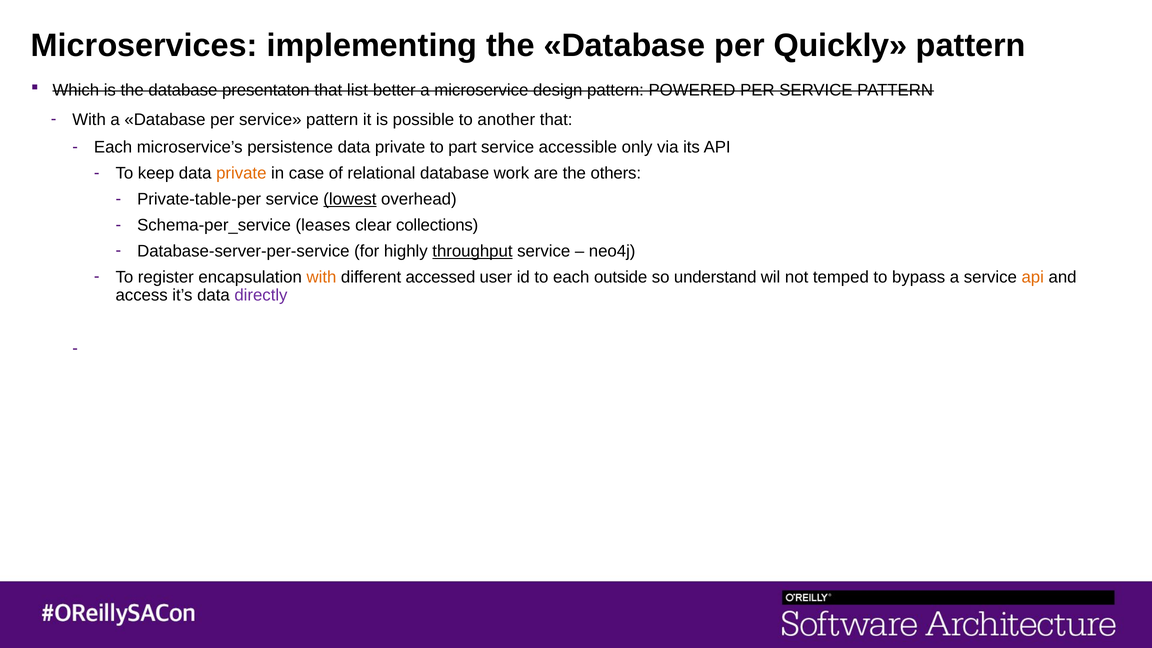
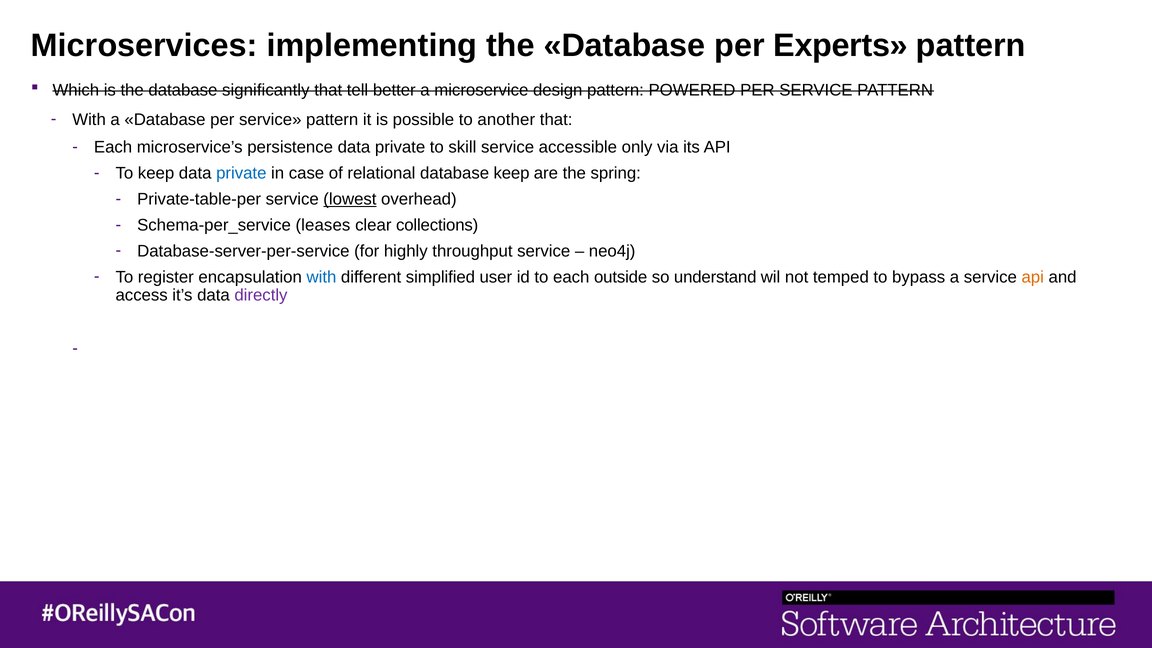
Quickly: Quickly -> Experts (841, 46)
presentaton: presentaton -> significantly (266, 90)
list: list -> tell (358, 90)
part: part -> skill (462, 147)
private colour: orange -> blue (241, 173)
database work: work -> keep (512, 173)
others: others -> spring (616, 173)
throughput underline: present -> none (472, 251)
with colour: orange -> blue (321, 277)
accessed: accessed -> simplified (440, 277)
